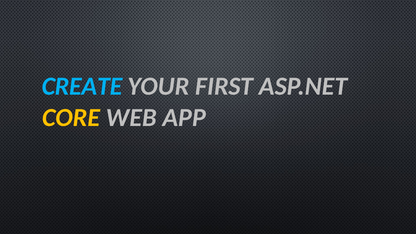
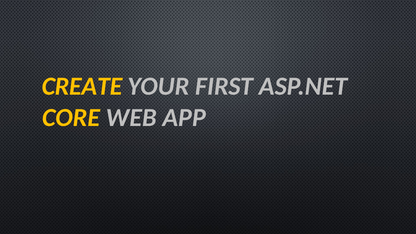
CREATE colour: light blue -> yellow (82, 86)
